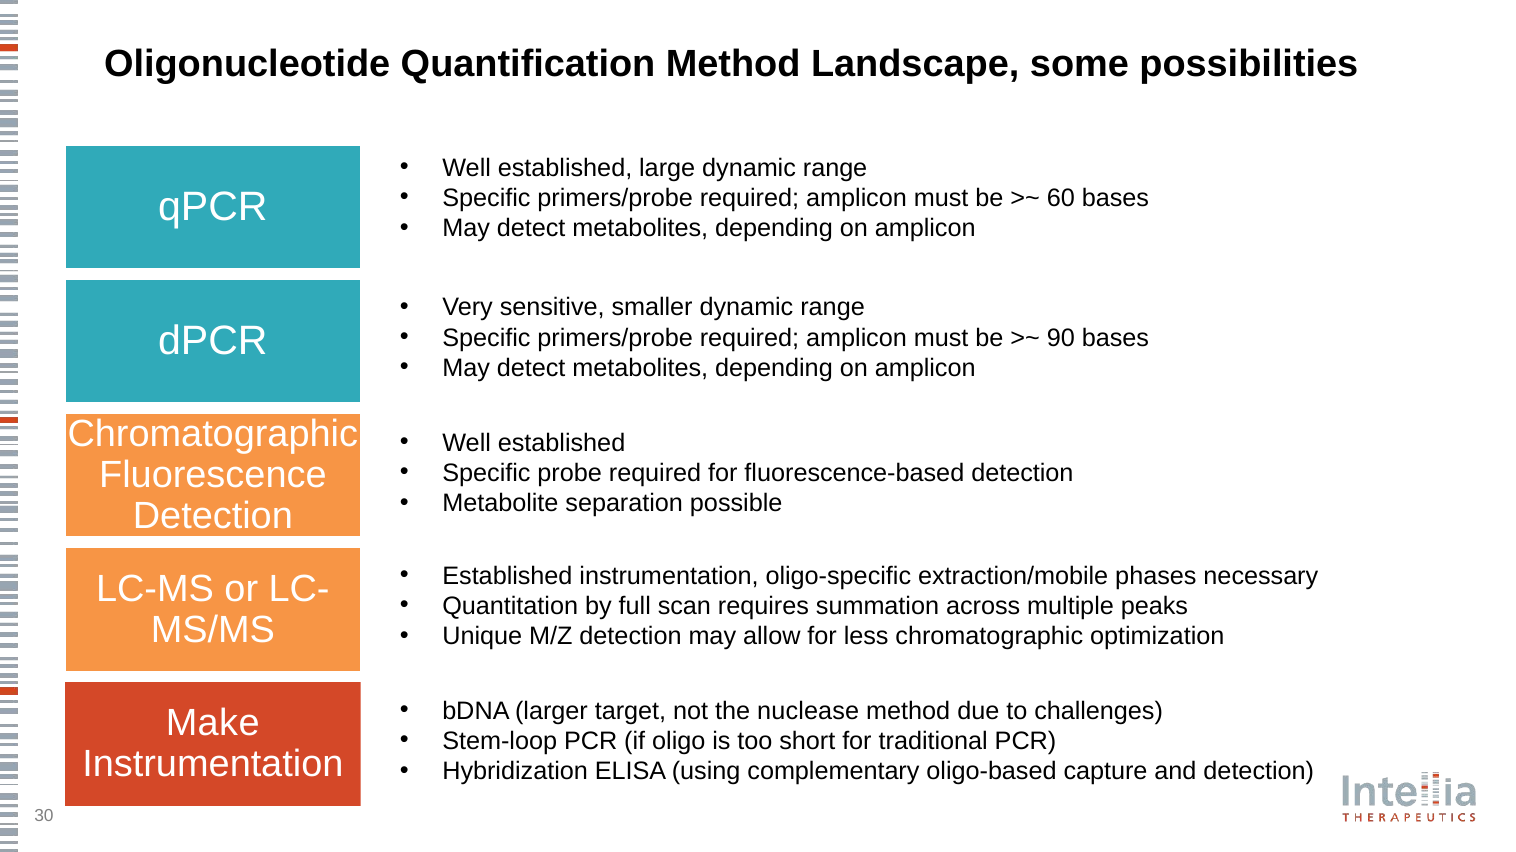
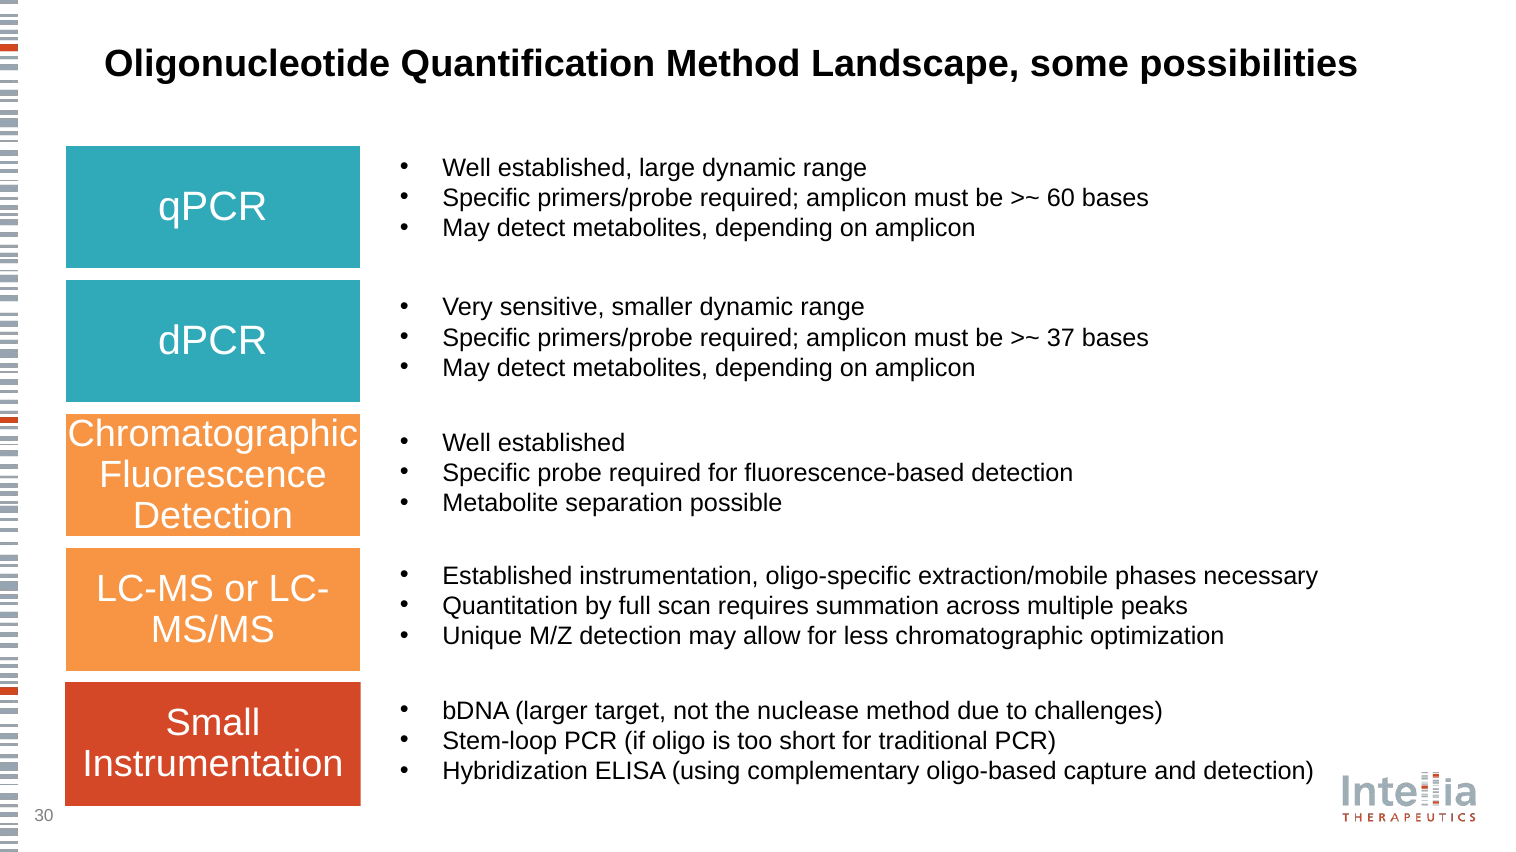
90: 90 -> 37 (1061, 338)
Make: Make -> Small (213, 724)
